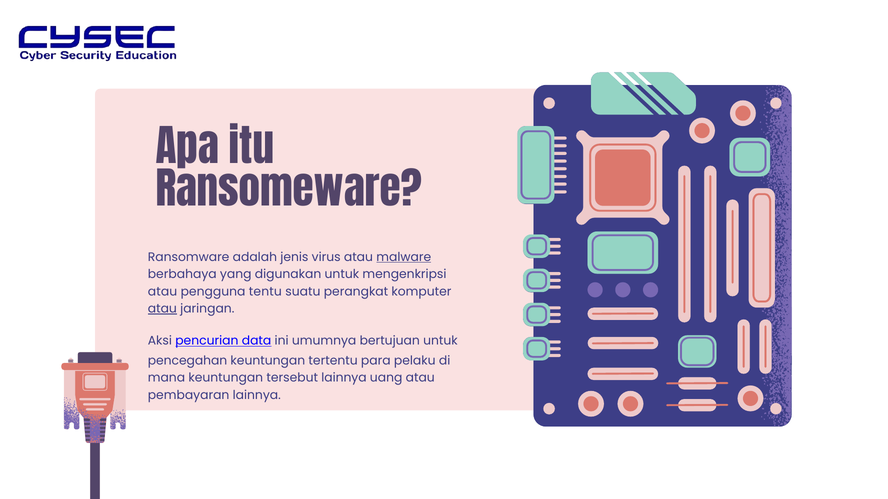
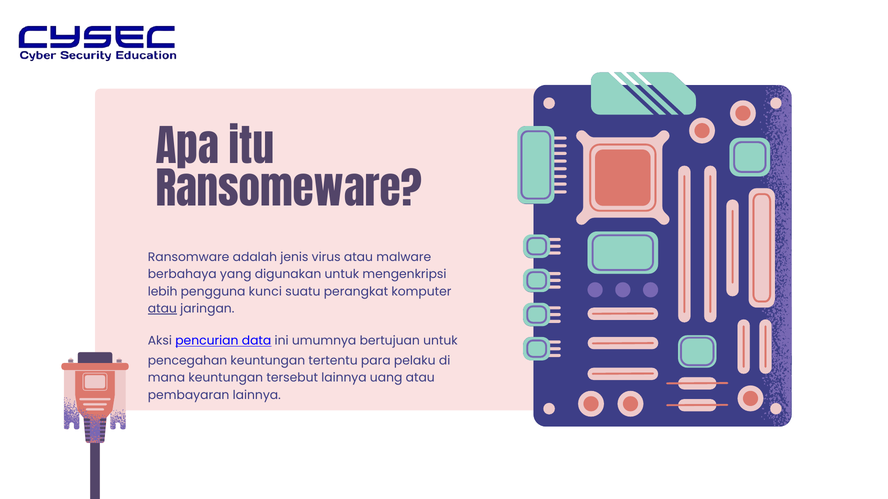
malware underline: present -> none (404, 257)
atau: atau -> lebih (163, 292)
tentu: tentu -> kunci (265, 292)
